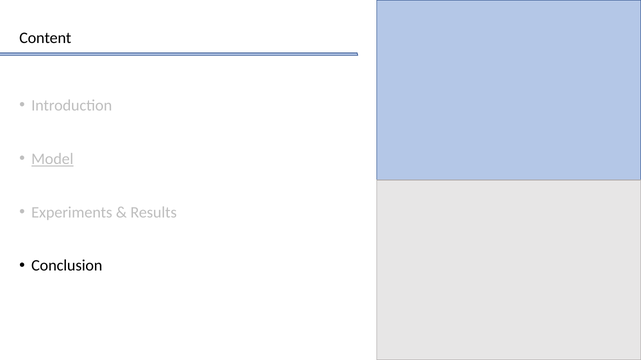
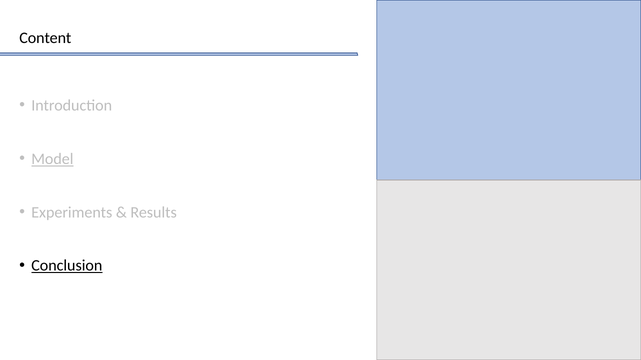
Conclusion underline: none -> present (67, 266)
